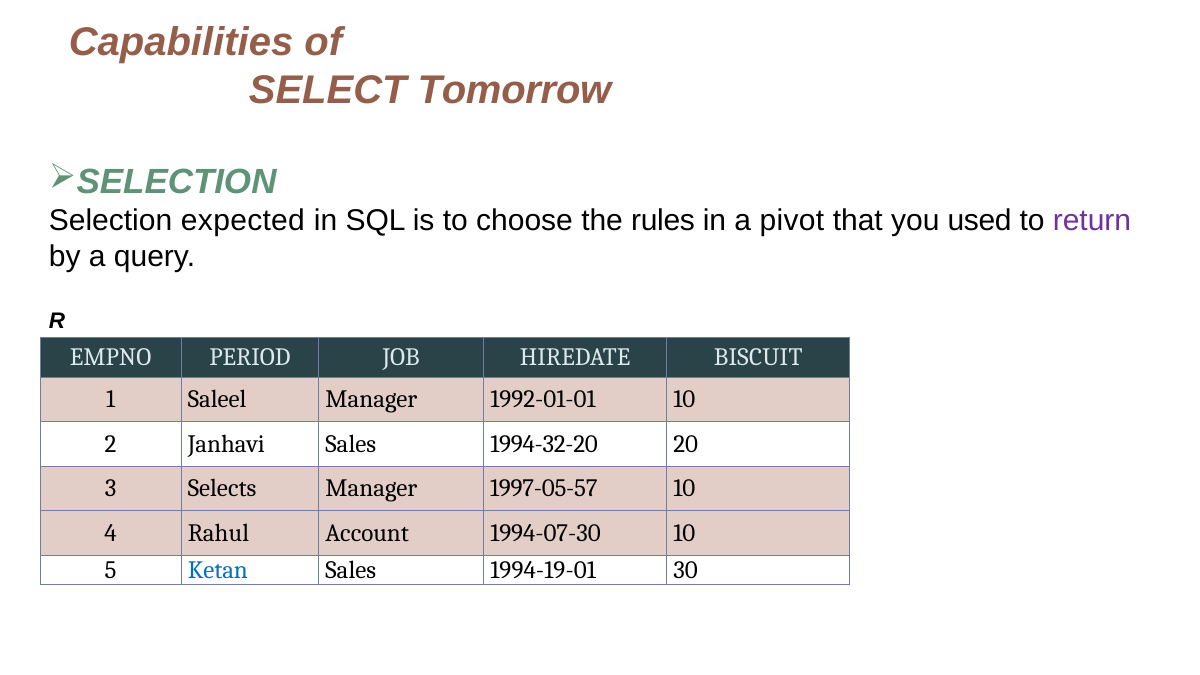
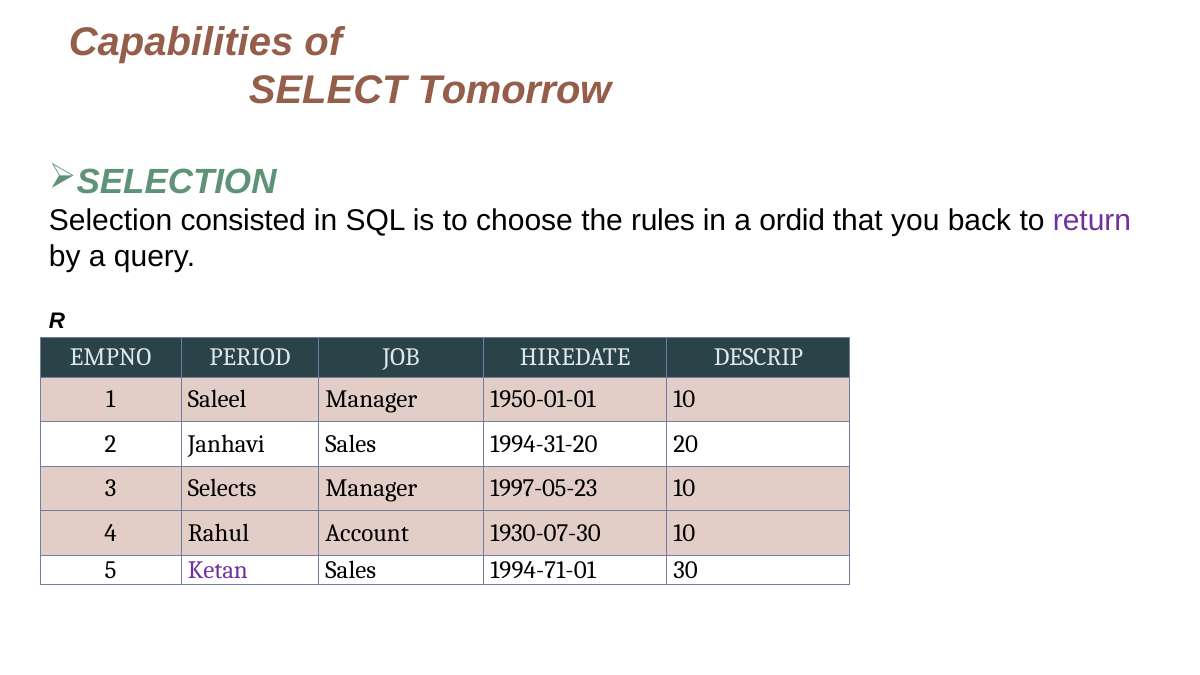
expected: expected -> consisted (243, 221)
pivot: pivot -> ordid (792, 221)
used: used -> back (979, 221)
BISCUIT: BISCUIT -> DESCRIP (758, 357)
1992-01-01: 1992-01-01 -> 1950-01-01 (543, 399)
1994-32-20: 1994-32-20 -> 1994-31-20 (544, 444)
1997-05-57: 1997-05-57 -> 1997-05-23 (544, 488)
1994-07-30: 1994-07-30 -> 1930-07-30 (546, 533)
Ketan colour: blue -> purple (218, 570)
1994-19-01: 1994-19-01 -> 1994-71-01 (543, 570)
